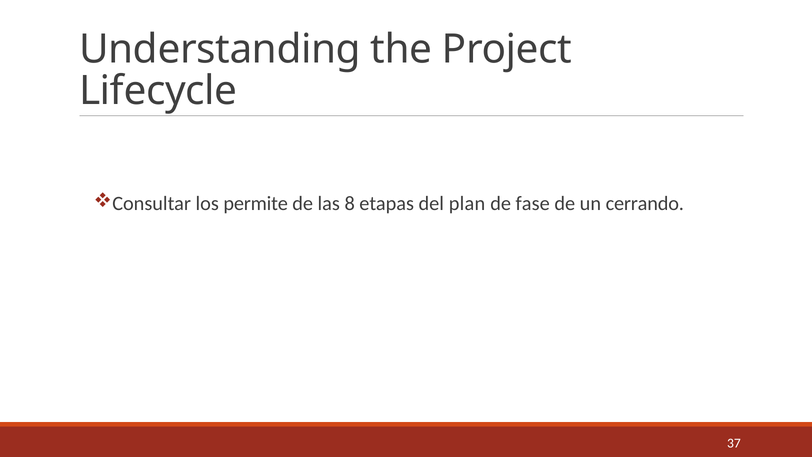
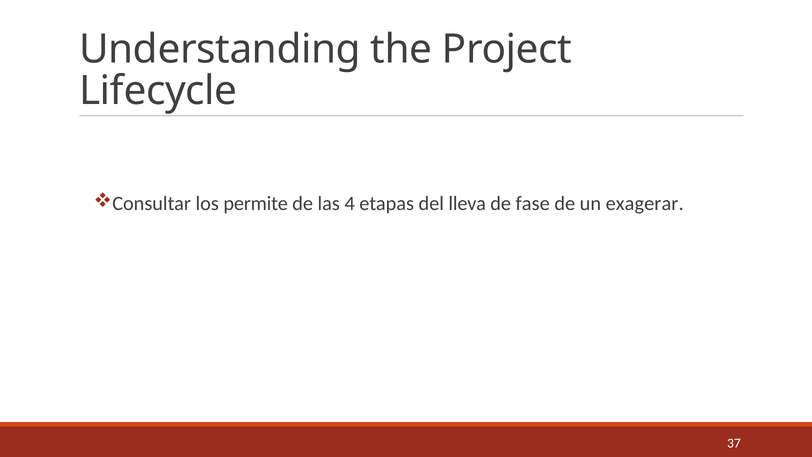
8: 8 -> 4 (350, 204)
plan: plan -> lleva (467, 204)
cerrando: cerrando -> exagerar (645, 204)
